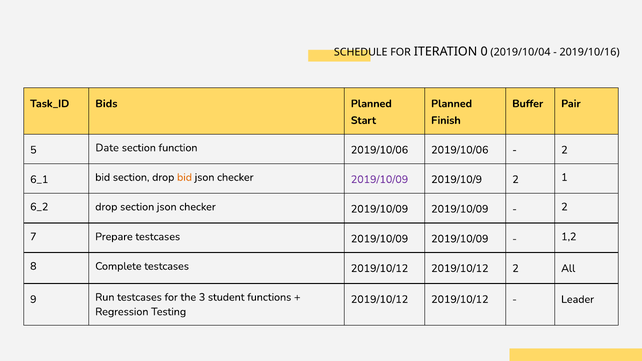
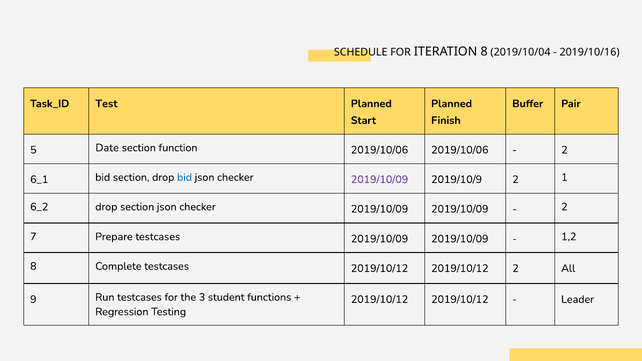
ITERATION 0: 0 -> 8 (484, 51)
Bids: Bids -> Test (106, 104)
bid colour: orange -> blue (185, 177)
